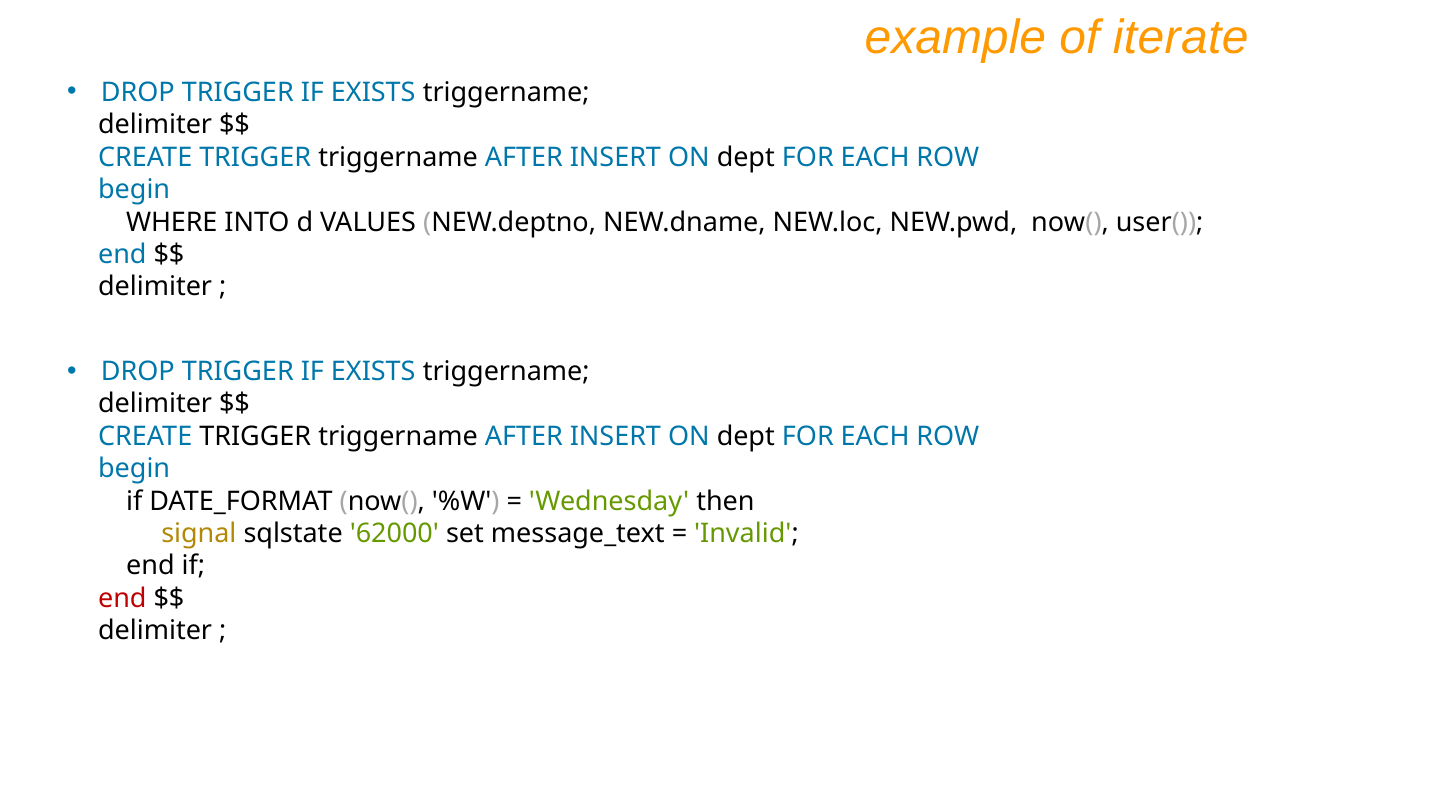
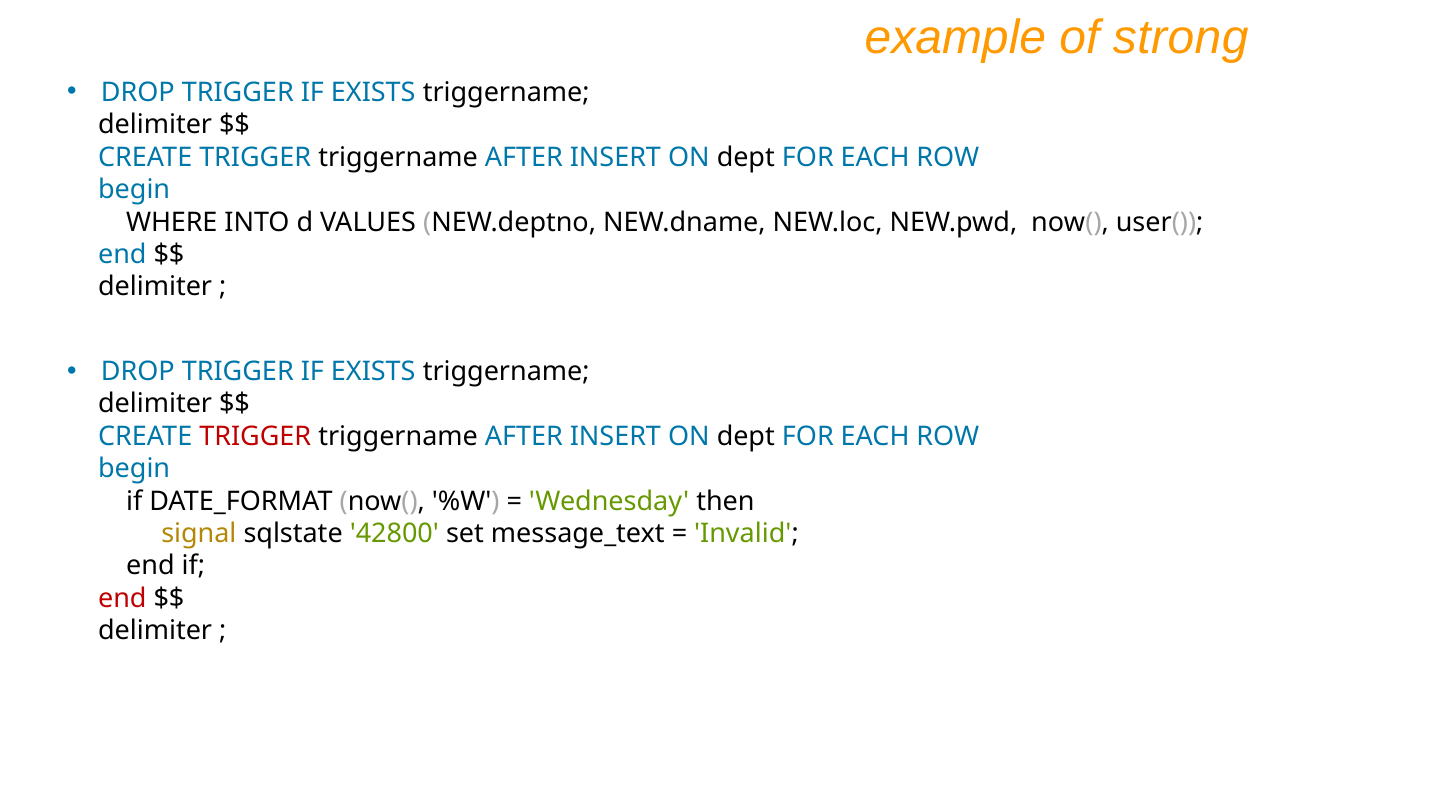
iterate: iterate -> strong (1181, 37)
TRIGGER colour: black -> red (255, 436)
62000: 62000 -> 42800 (394, 534)
